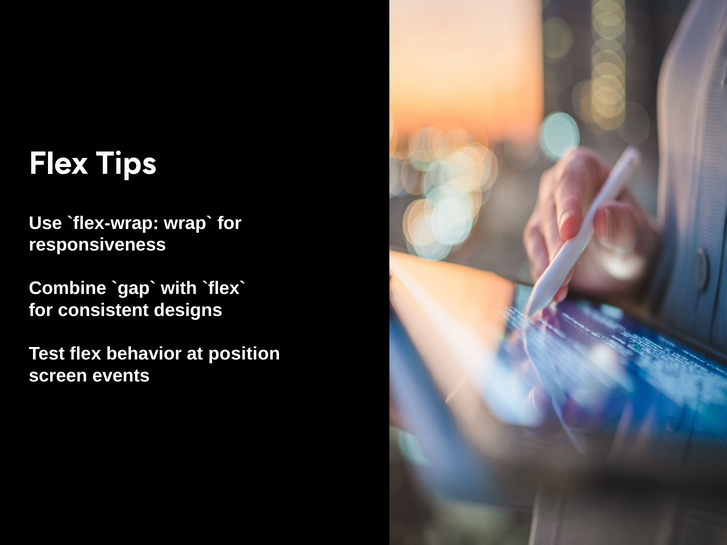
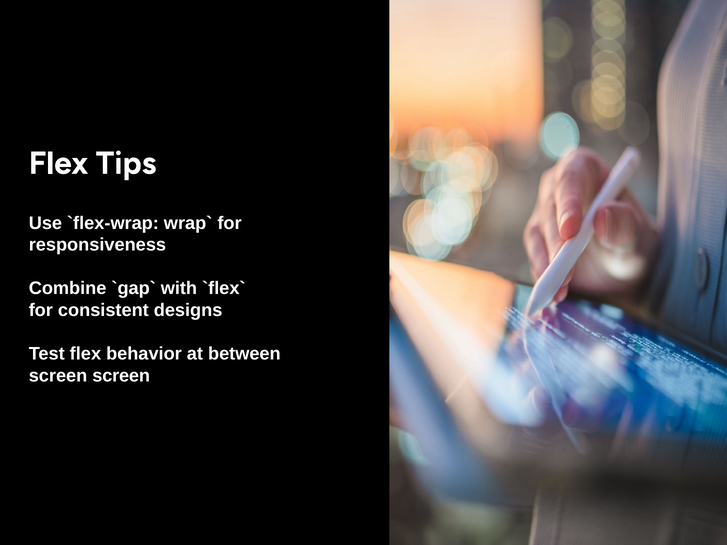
position: position -> between (244, 354)
screen events: events -> screen (121, 376)
